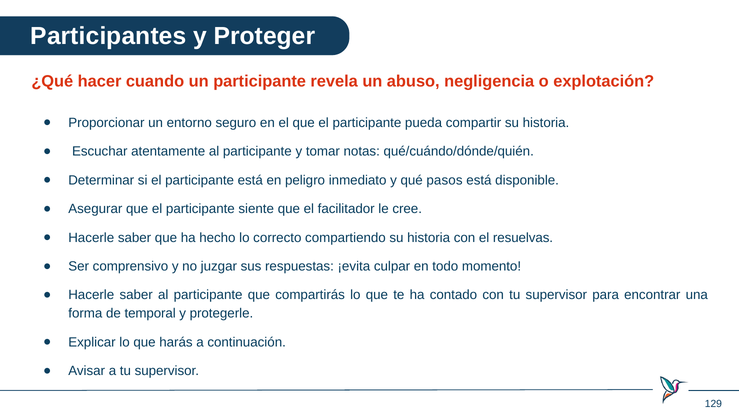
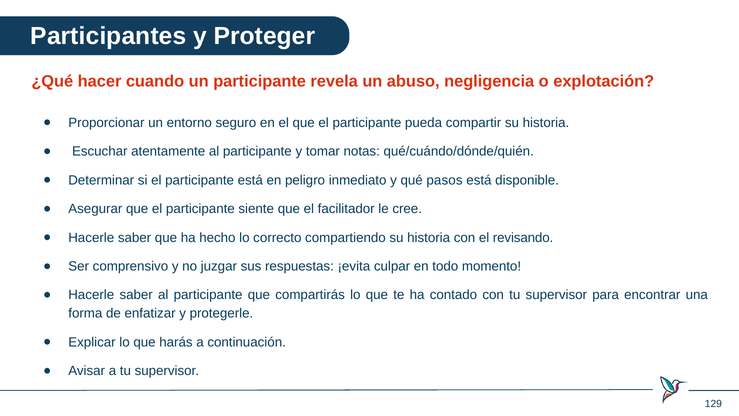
resuelvas: resuelvas -> revisando (523, 237)
temporal: temporal -> enfatizar (150, 313)
